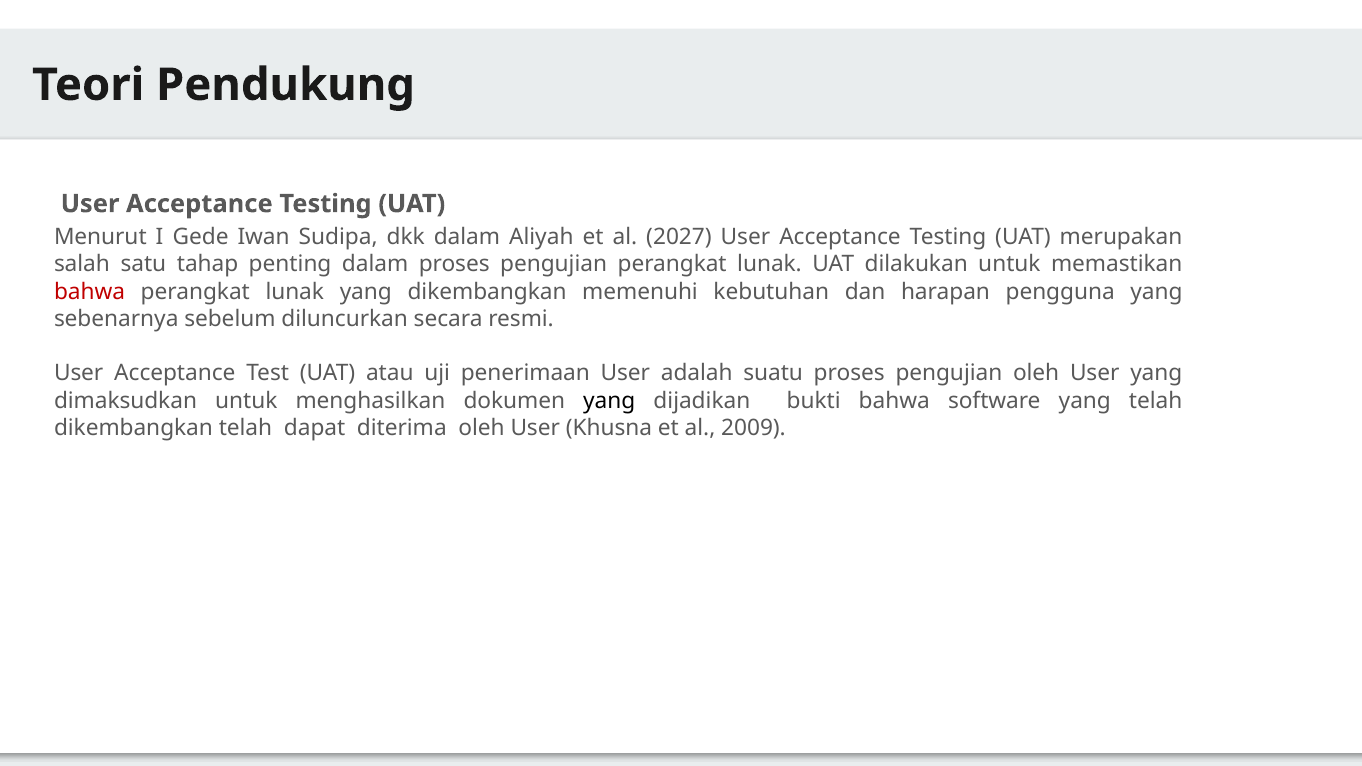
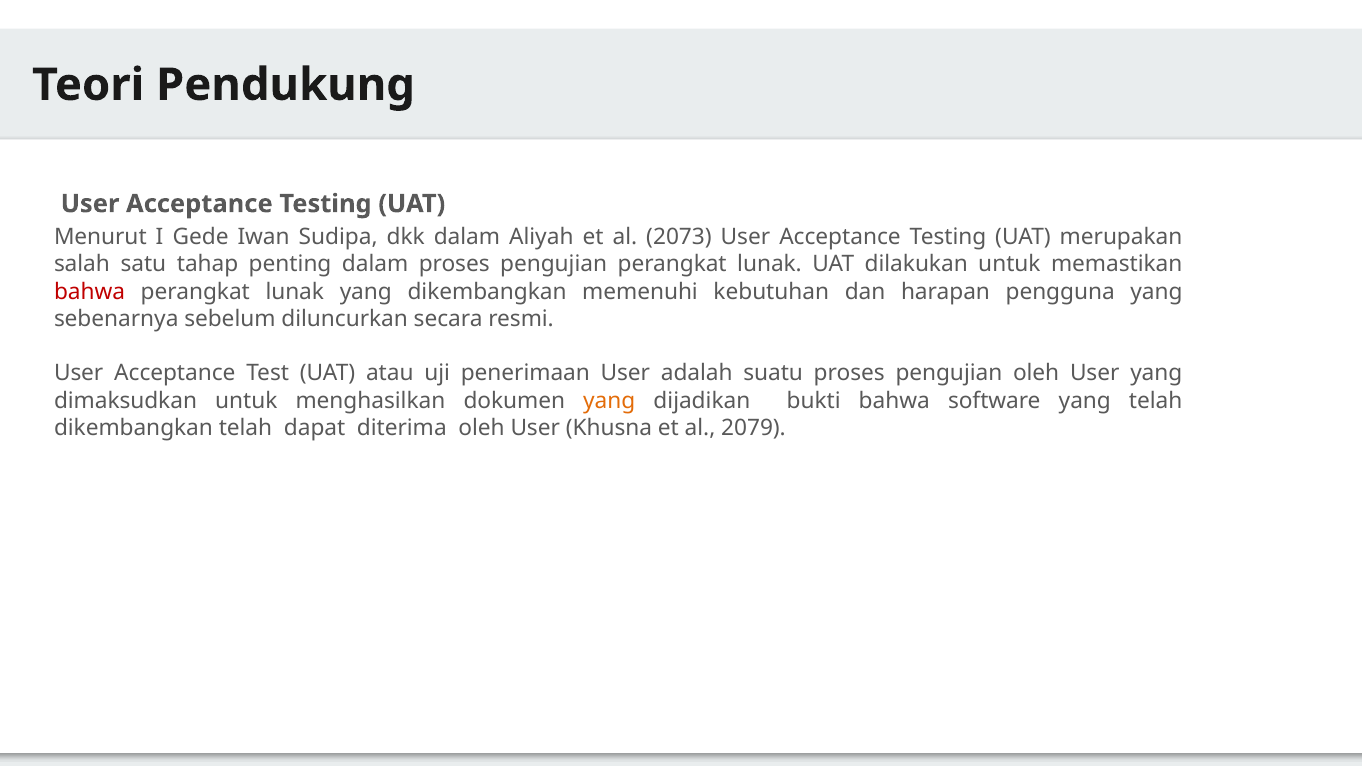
2027: 2027 -> 2073 (679, 237)
yang colour: black -> orange (609, 401)
2009: 2009 -> 2079 (754, 428)
